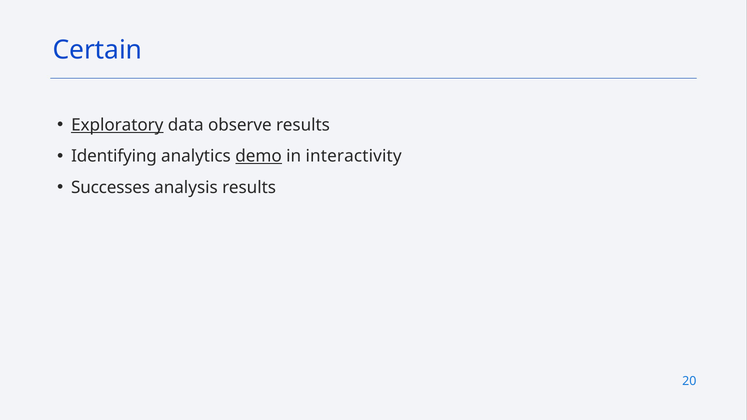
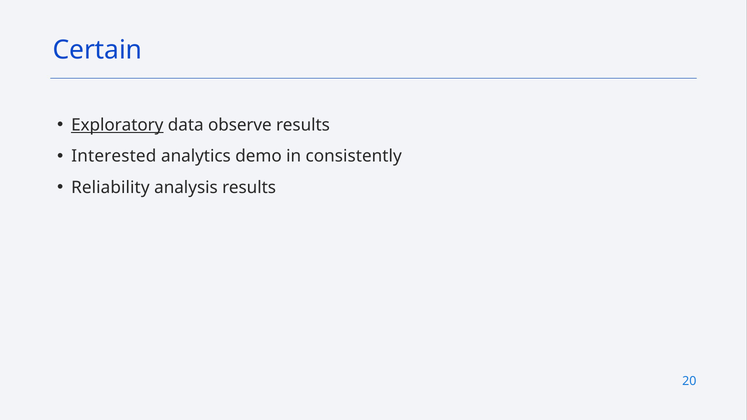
Identifying: Identifying -> Interested (114, 156)
demo underline: present -> none (259, 156)
interactivity: interactivity -> consistently (354, 156)
Successes: Successes -> Reliability (110, 188)
